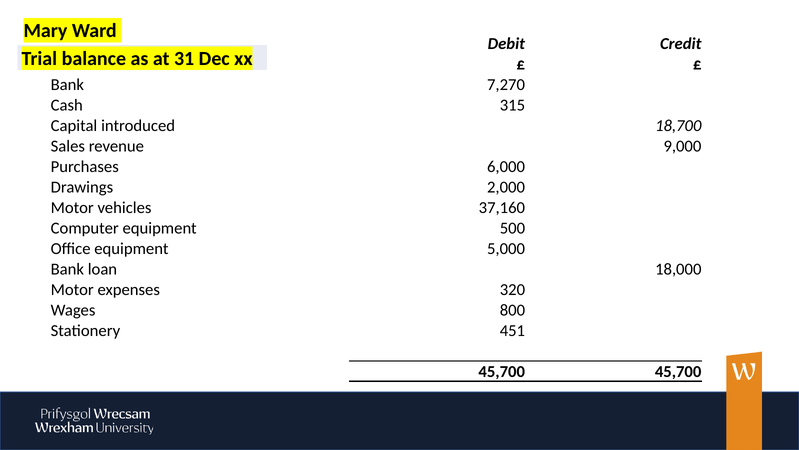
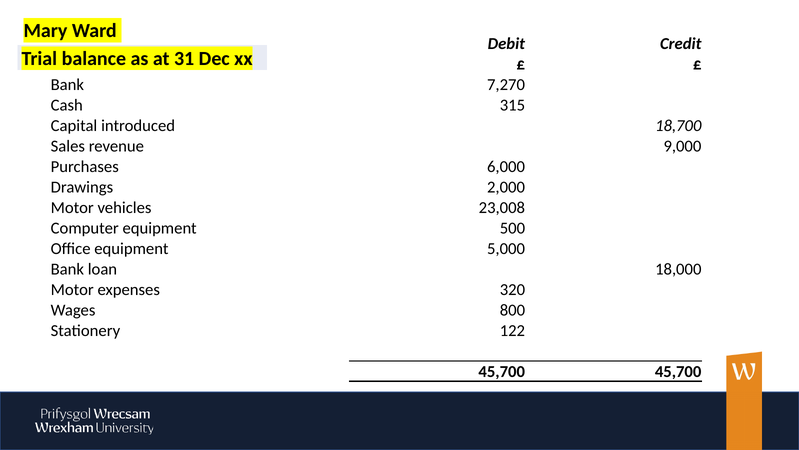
37,160: 37,160 -> 23,008 (502, 208)
451: 451 -> 122 (512, 330)
